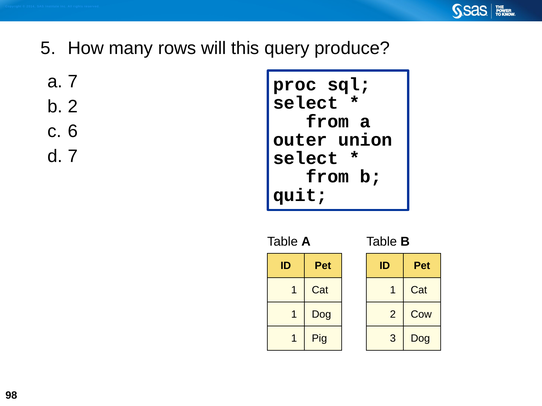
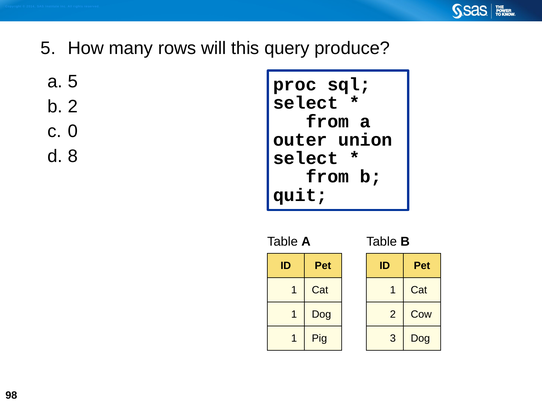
a 7: 7 -> 5 (73, 82)
6: 6 -> 0 (73, 131)
7: 7 -> 8 (73, 156)
